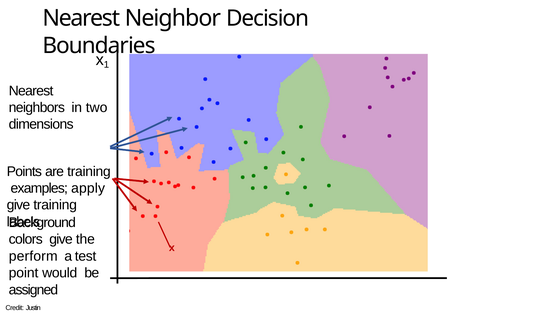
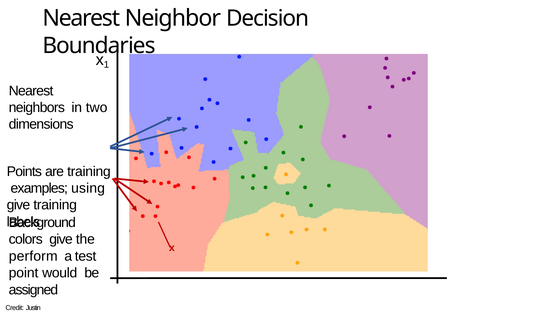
apply: apply -> using (88, 188)
